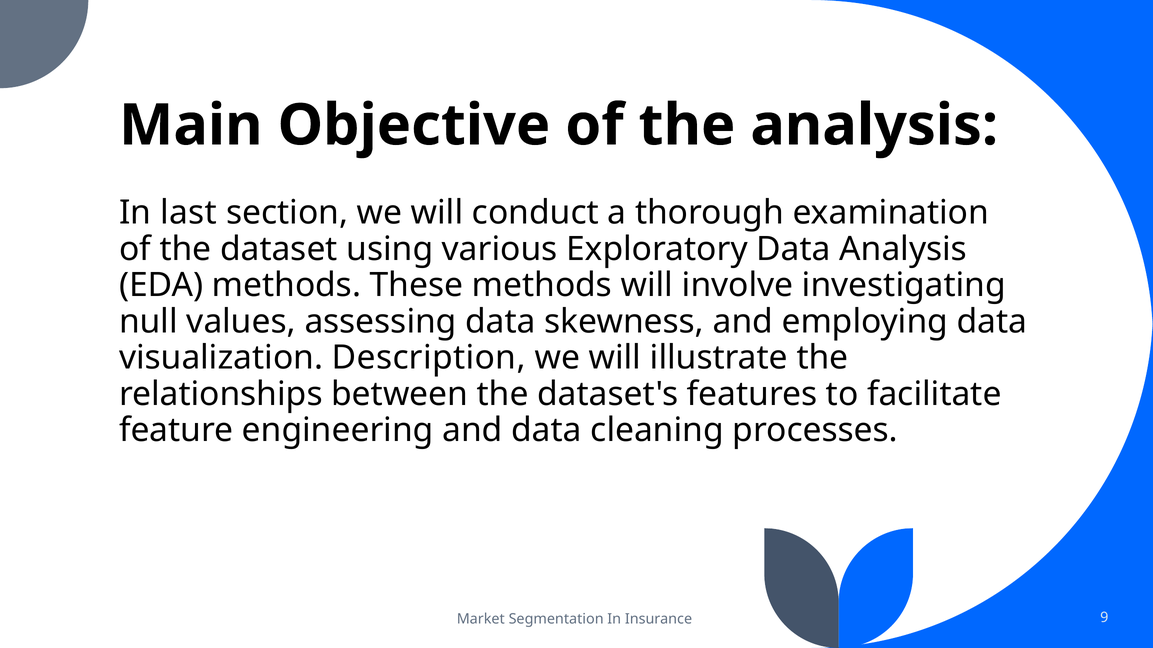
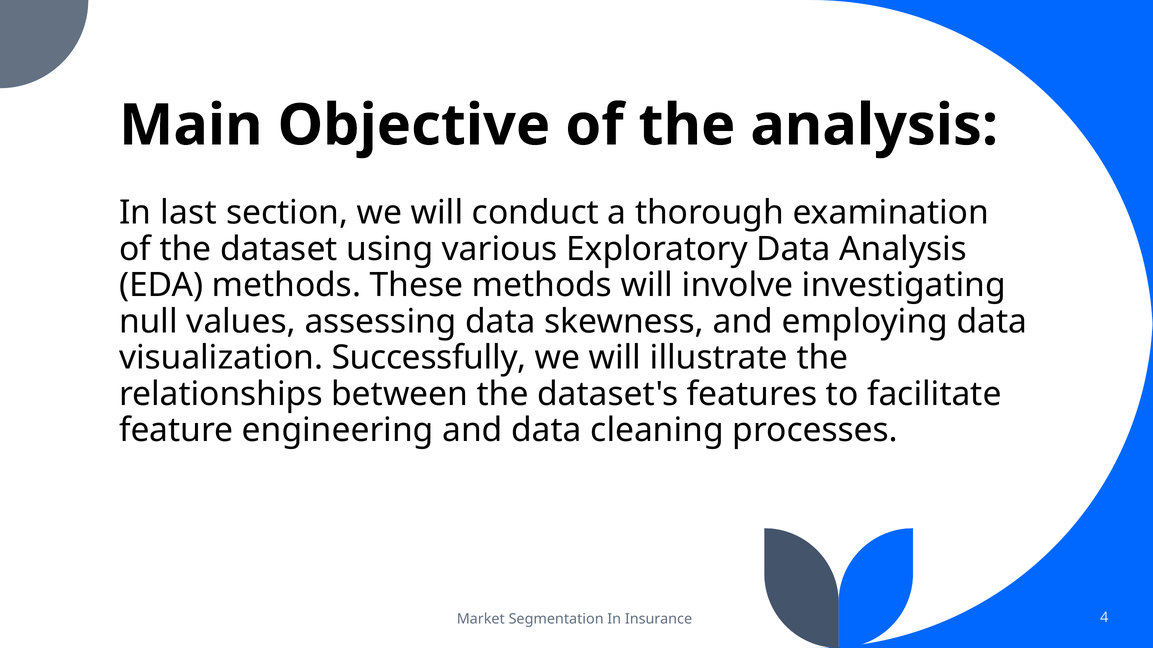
Description: Description -> Successfully (429, 358)
9: 9 -> 4 (1104, 618)
